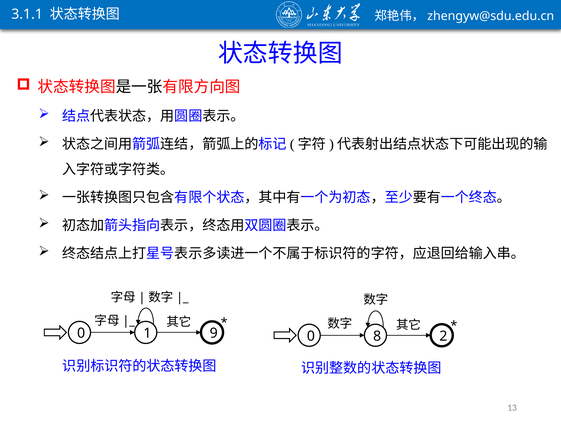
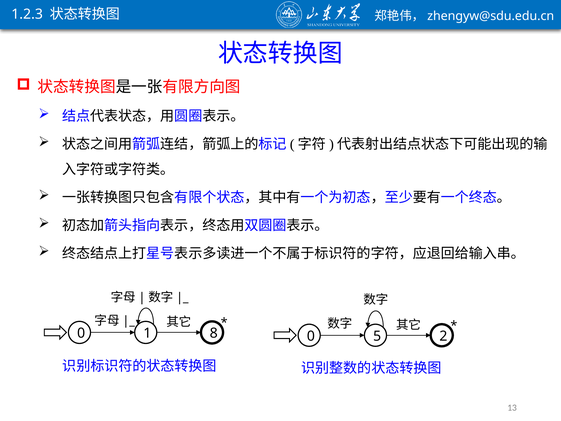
3.1.1: 3.1.1 -> 1.2.3 (27, 14)
9: 9 -> 8 (214, 333)
8: 8 -> 5 (377, 336)
